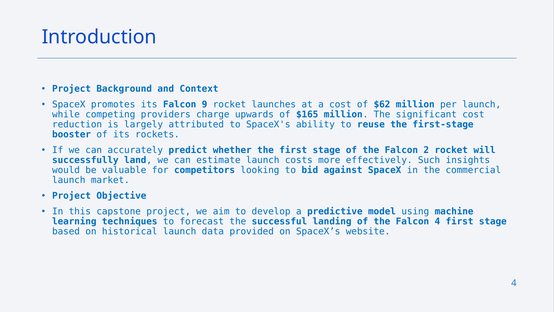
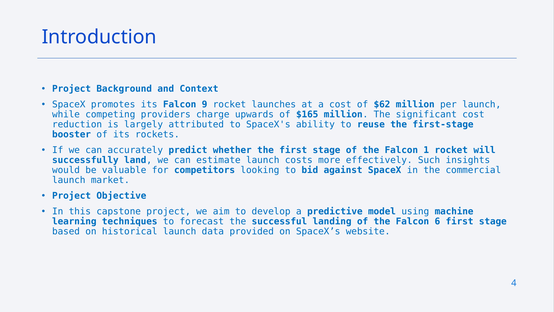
2: 2 -> 1 (426, 150)
Falcon 4: 4 -> 6 (437, 221)
